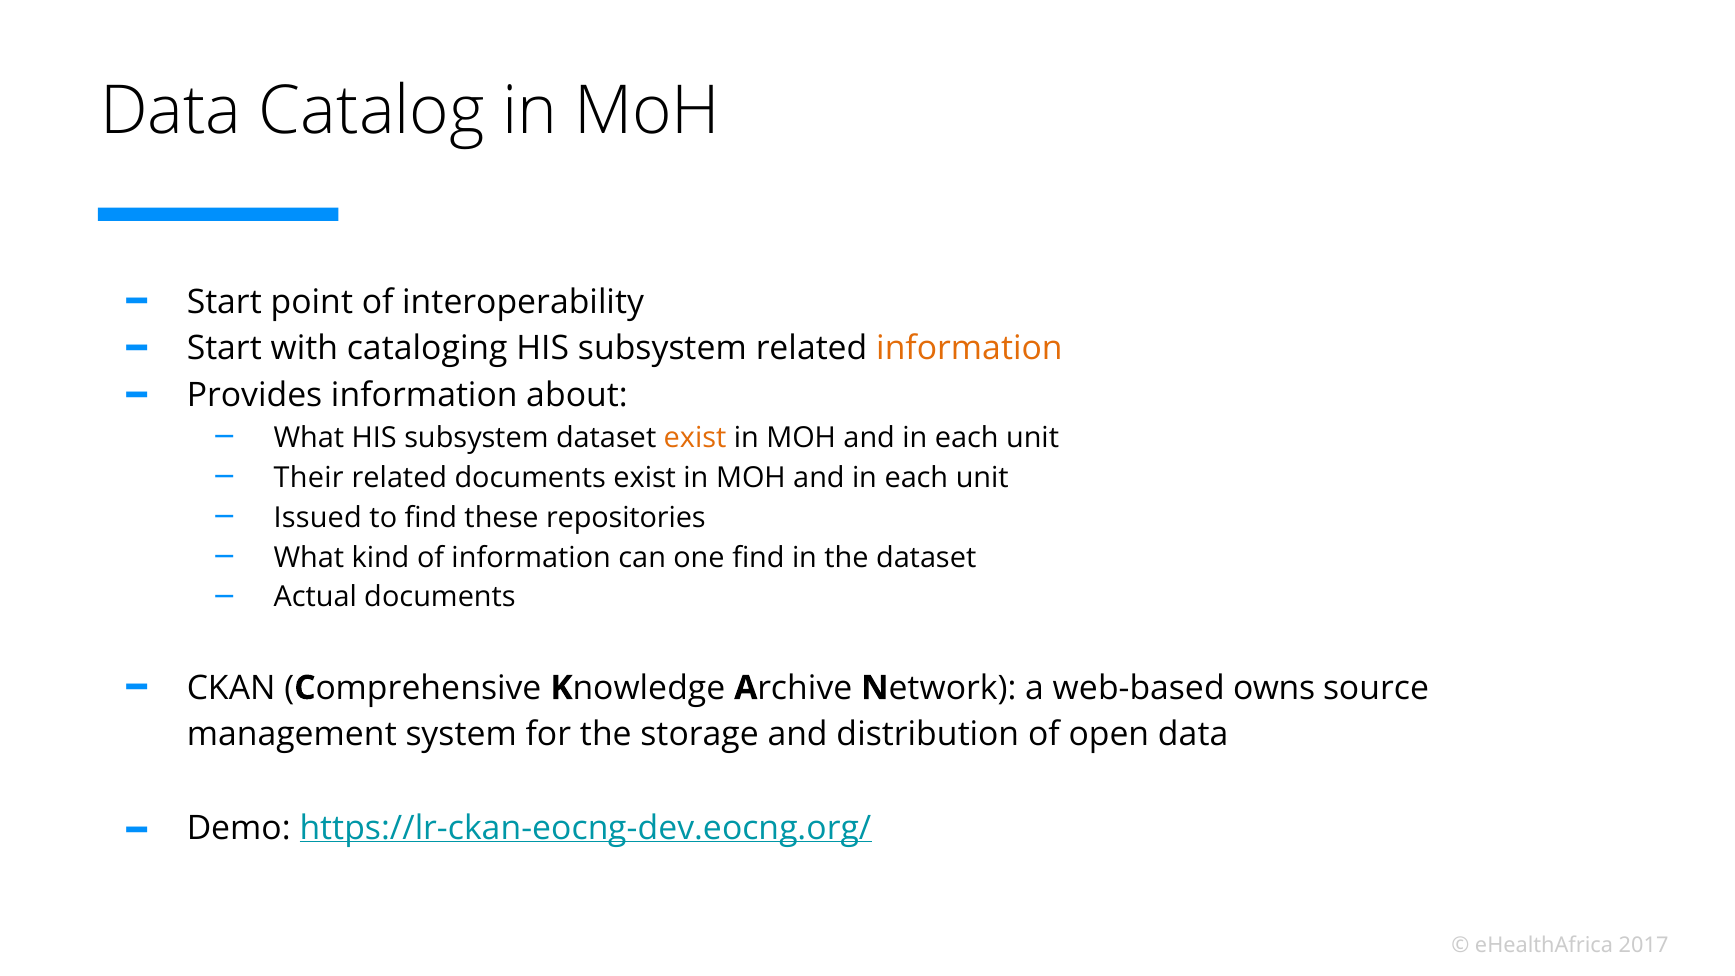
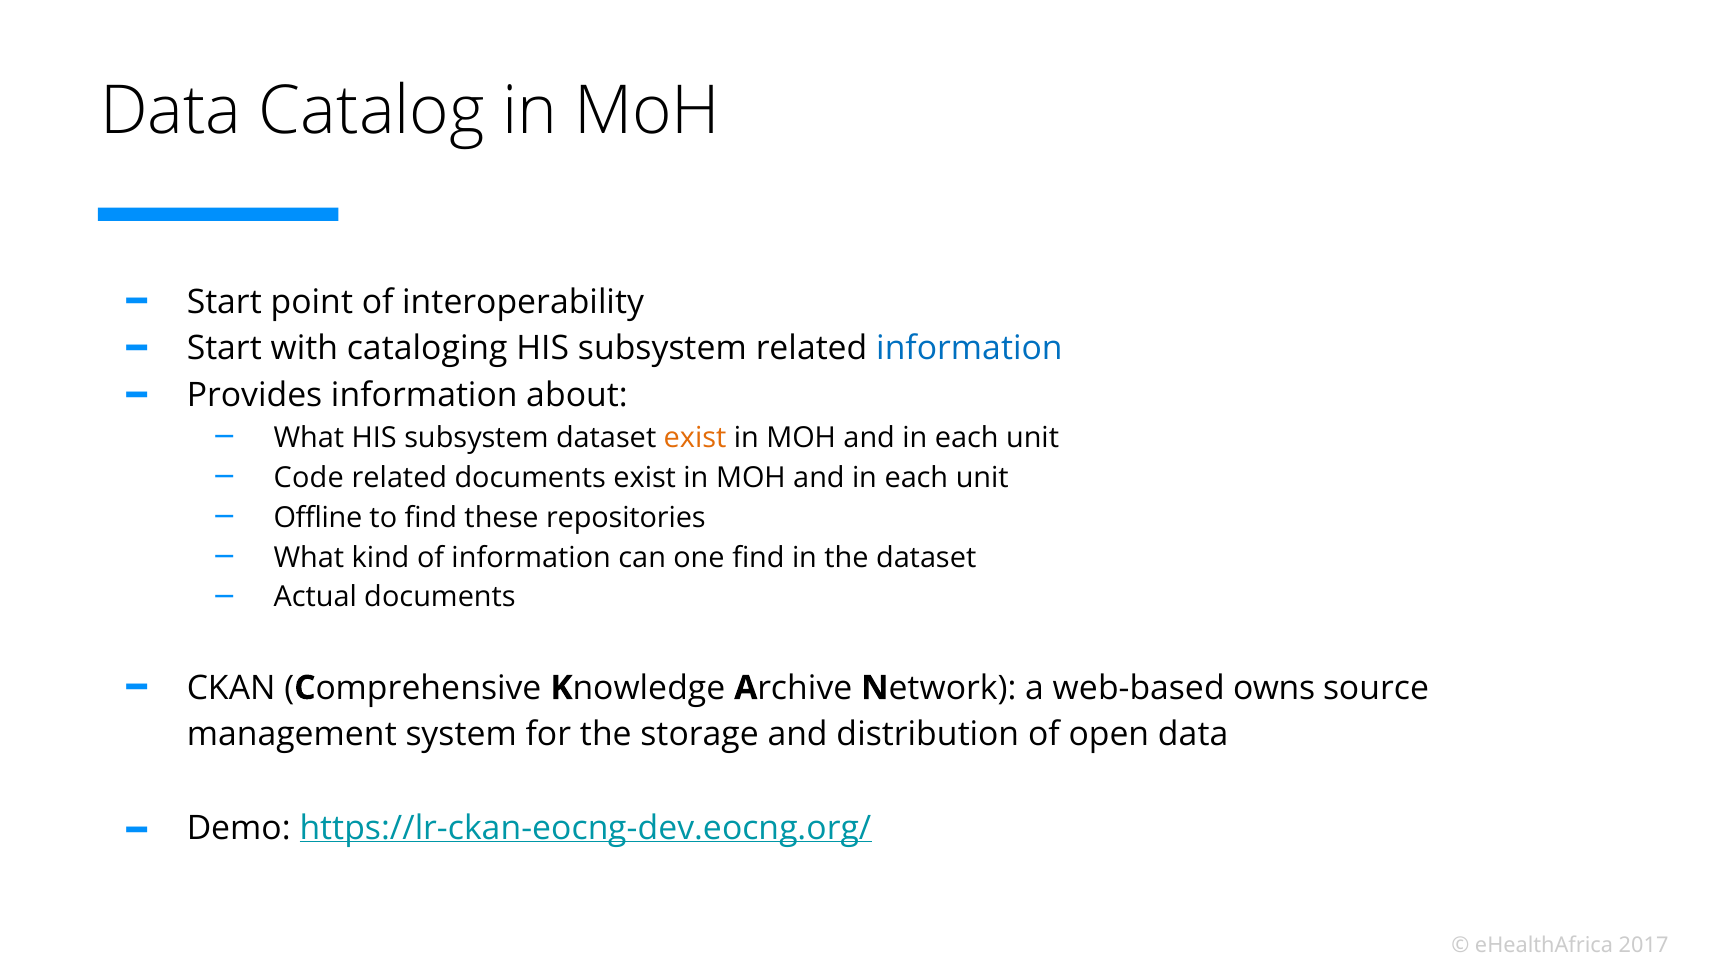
information colour: orange -> blue (969, 349)
Their: Their -> Code (309, 478)
Issued: Issued -> Offline (318, 518)
